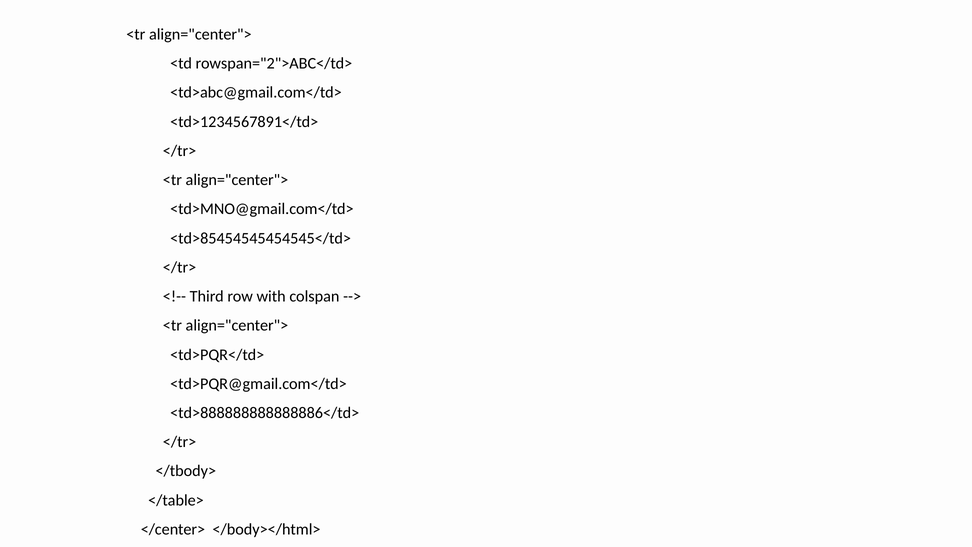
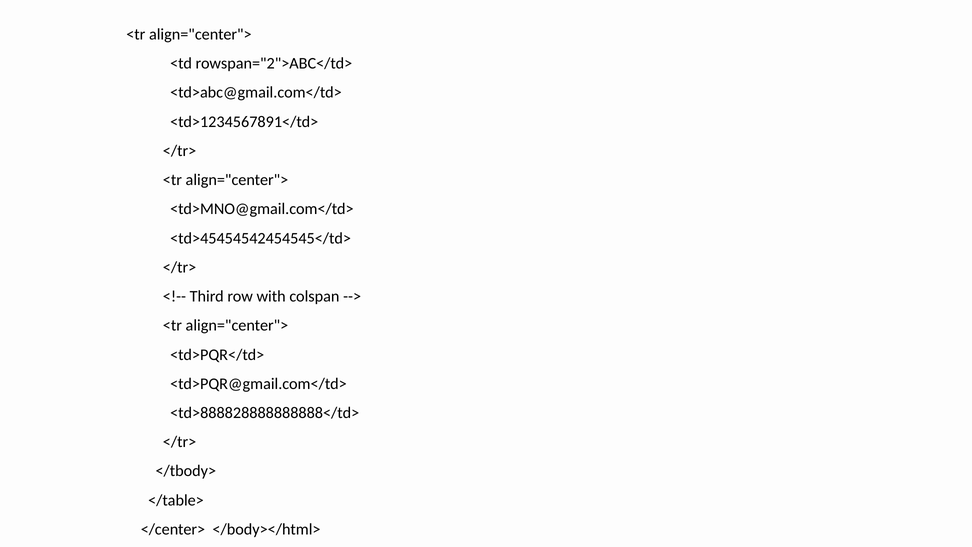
<td>85454545454545</td>: <td>85454545454545</td> -> <td>45454542454545</td> (261, 238)
<td>888888888888886</td>: <td>888888888888886</td> -> <td>888828888888888</td> (265, 413)
